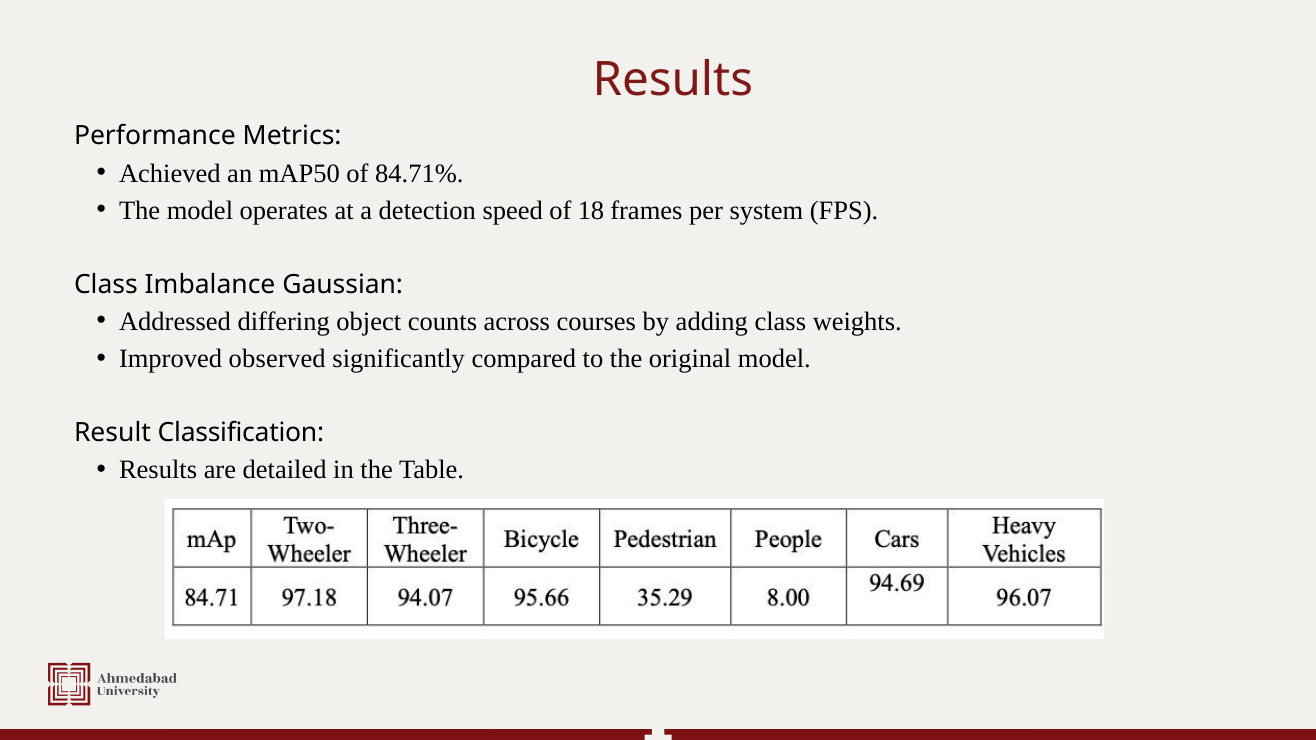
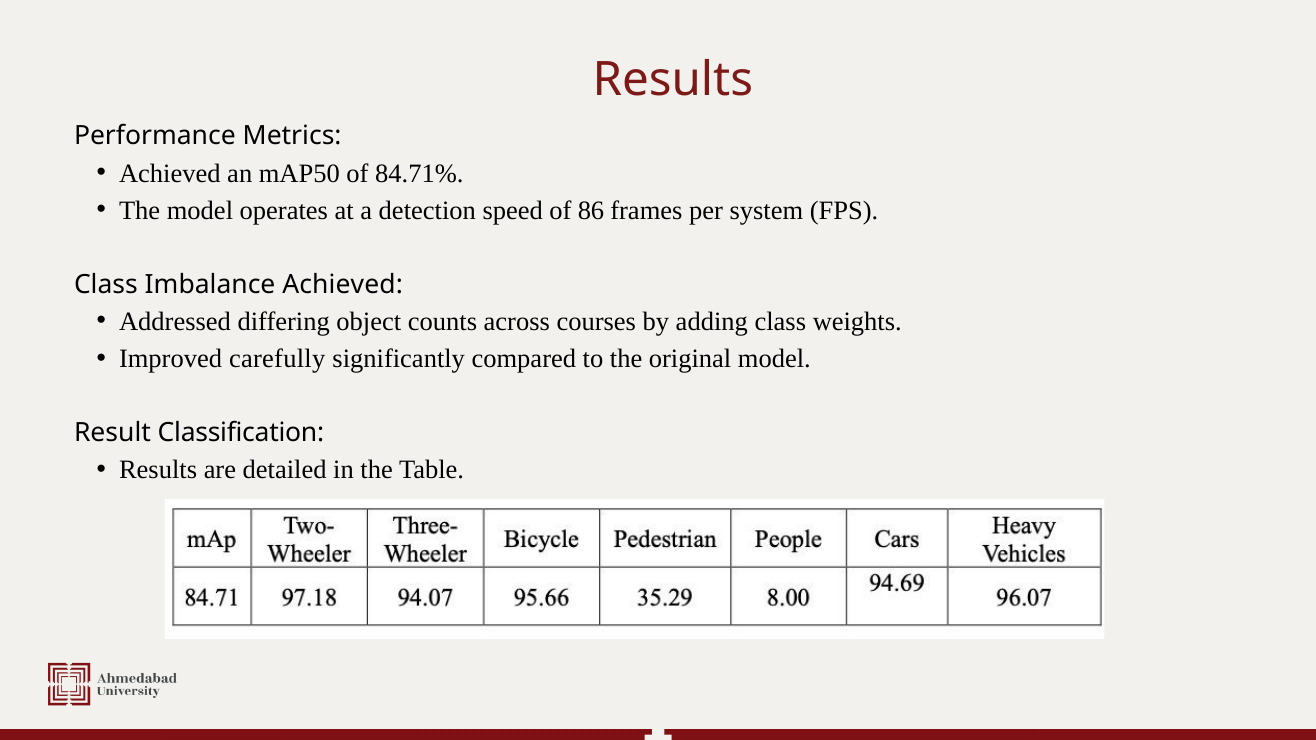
18: 18 -> 86 (591, 210)
Imbalance Gaussian: Gaussian -> Achieved (343, 285)
observed: observed -> carefully (277, 359)
